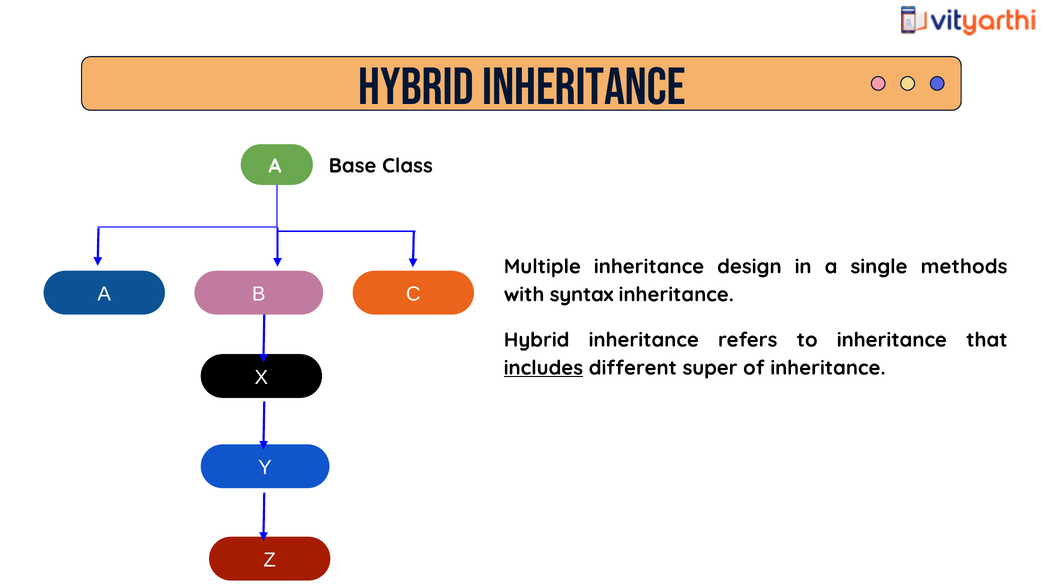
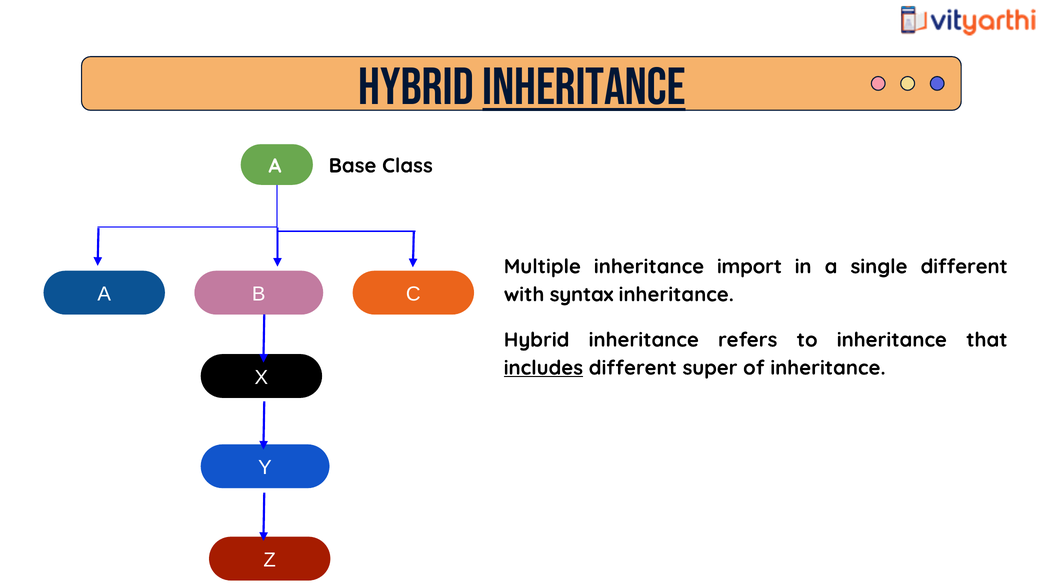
Inheritance underline: none -> present (584, 87)
design: design -> import (749, 267)
single methods: methods -> different (964, 267)
